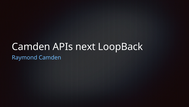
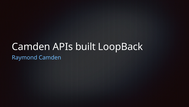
next: next -> built (85, 46)
